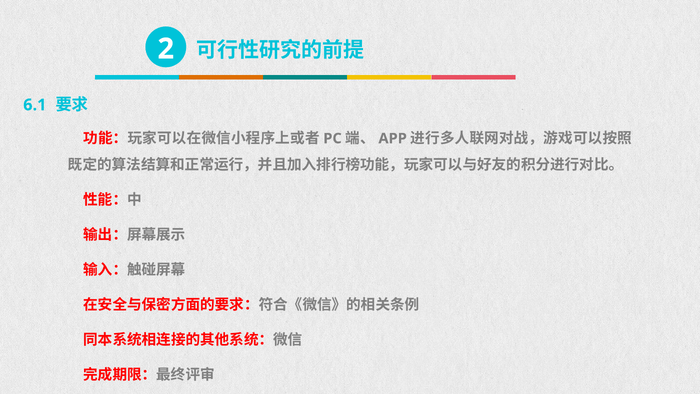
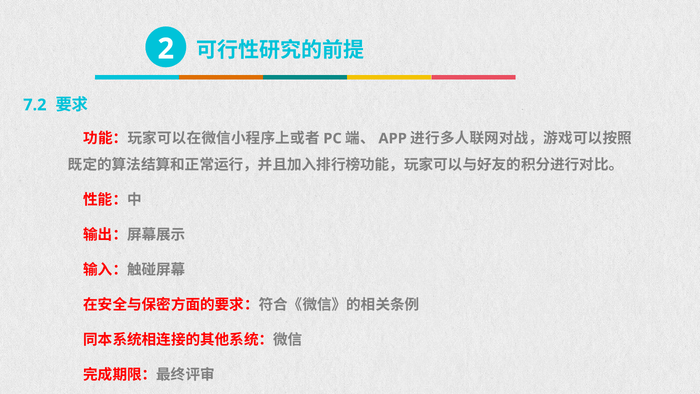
6.1: 6.1 -> 7.2 (35, 105)
